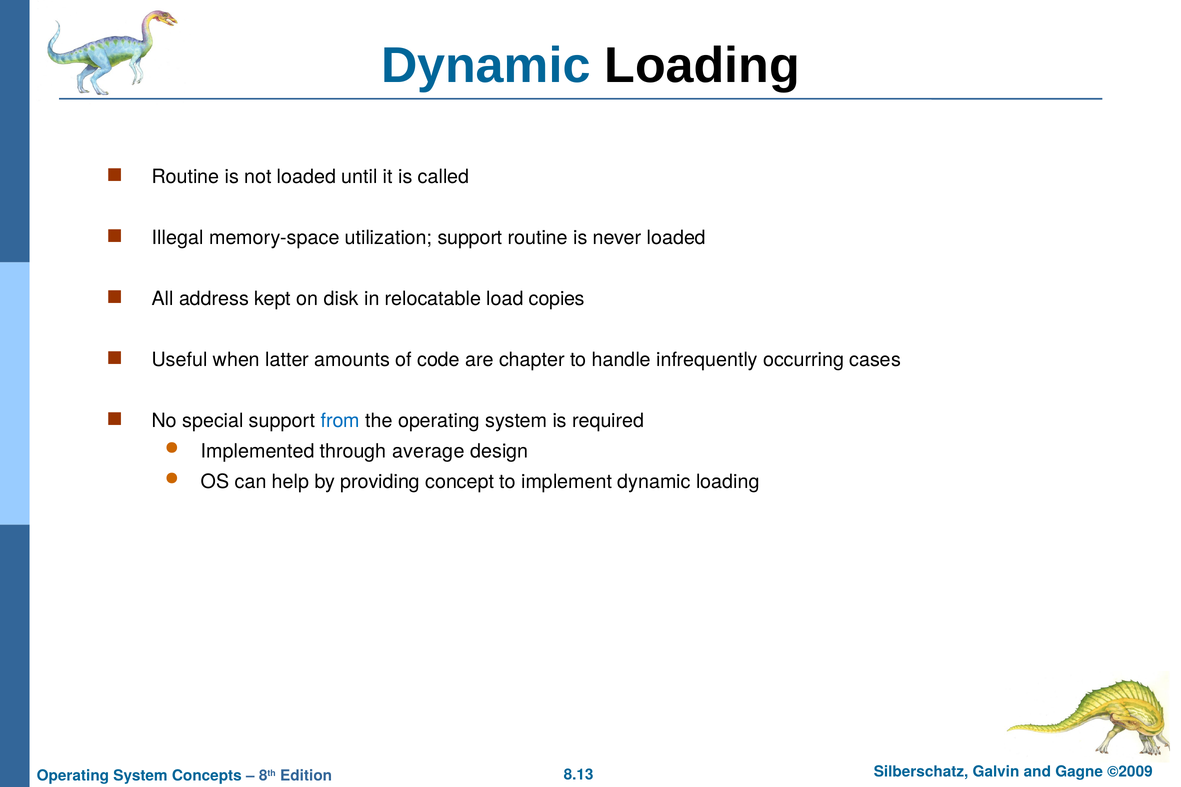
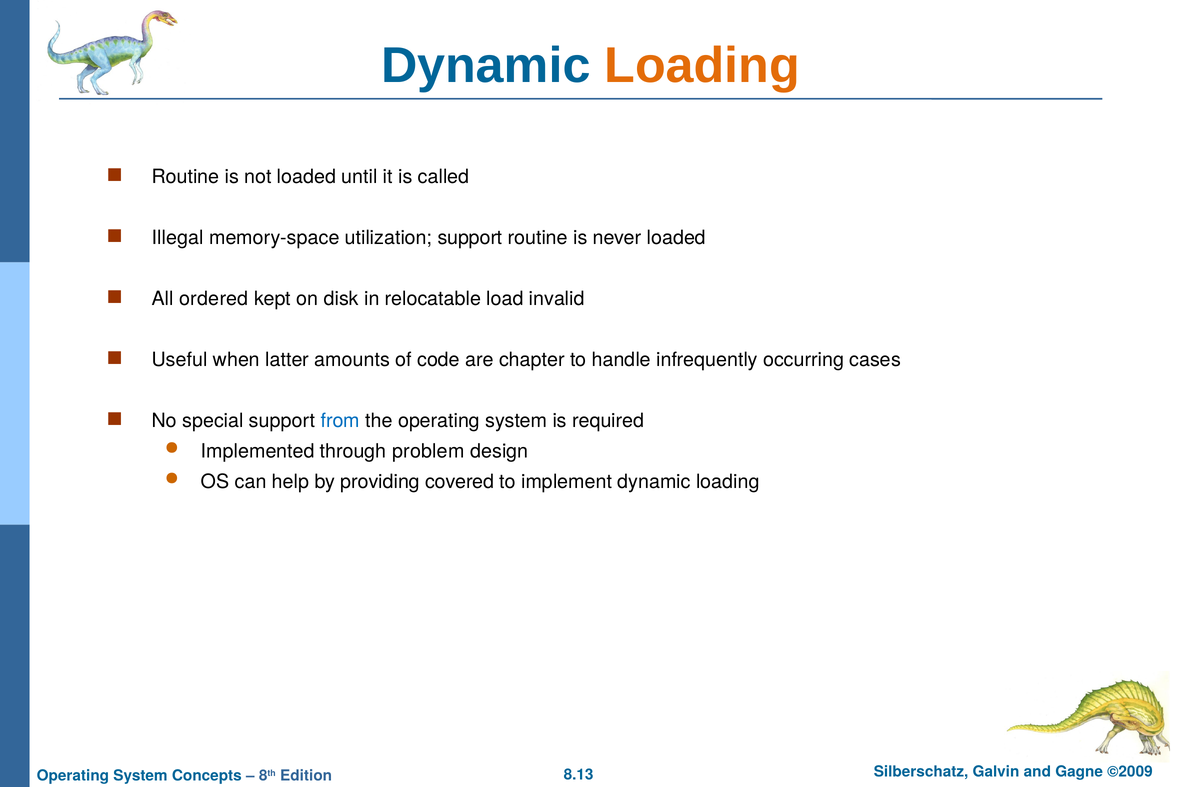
Loading colour: black -> orange (702, 66)
address: address -> ordered (214, 299)
copies: copies -> invalid (557, 299)
average: average -> problem (428, 451)
concept: concept -> covered (460, 482)
